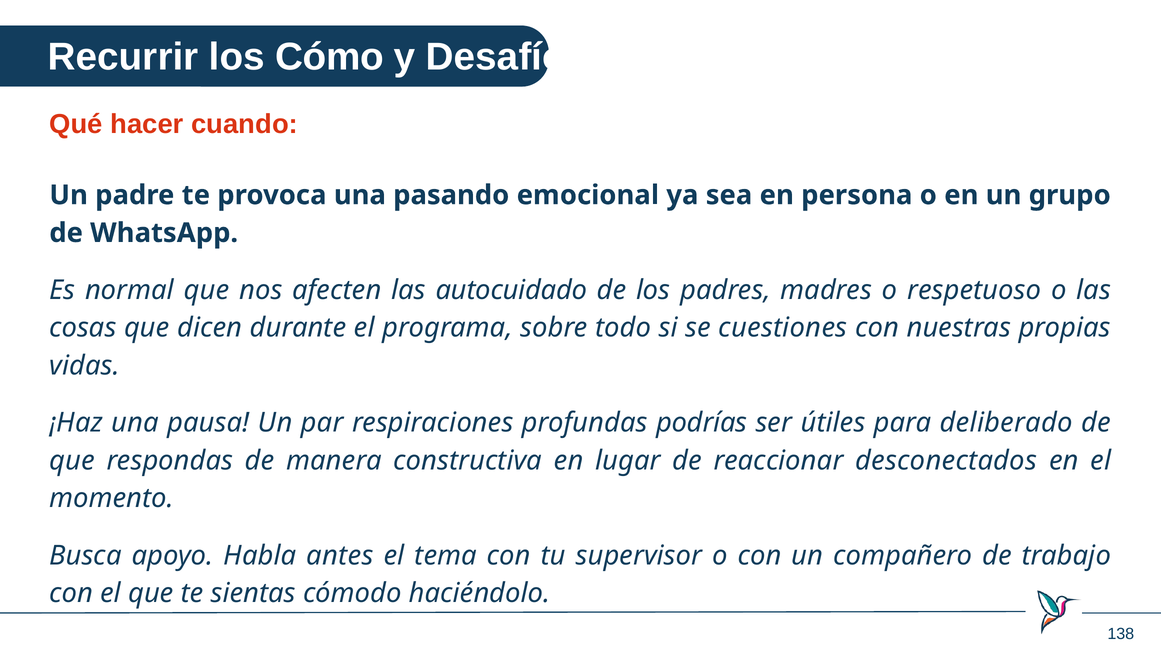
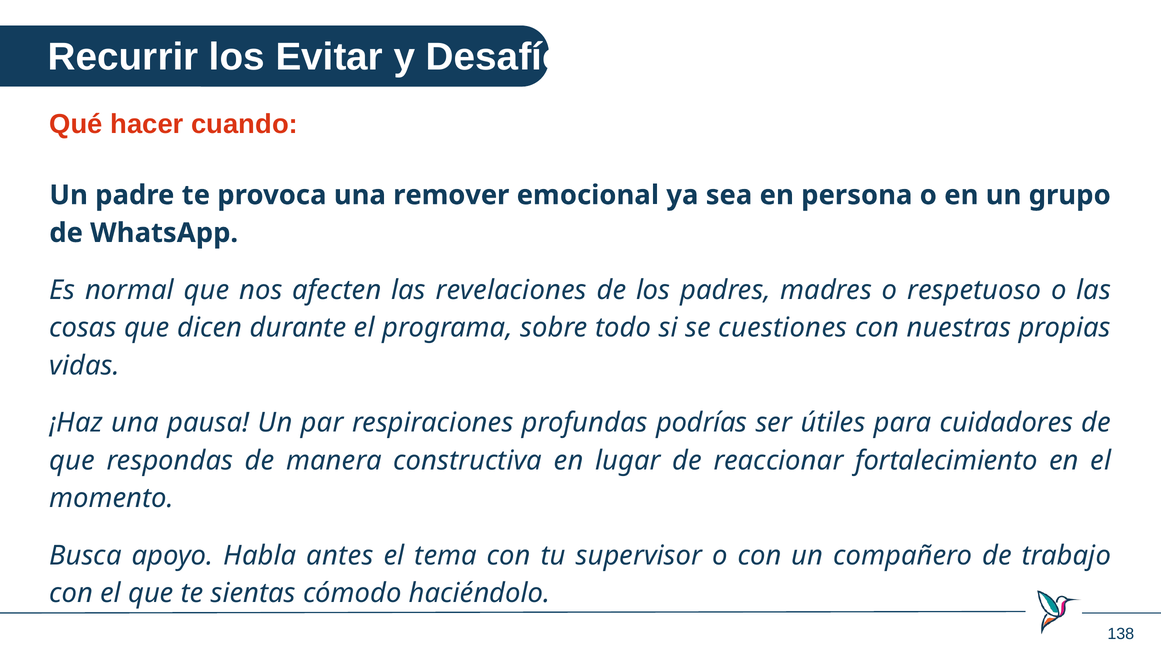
Cómo: Cómo -> Evitar (329, 57)
pasando: pasando -> remover (451, 195)
autocuidado: autocuidado -> revelaciones (511, 290)
deliberado: deliberado -> cuidadores (1006, 423)
desconectados: desconectados -> fortalecimiento (946, 461)
